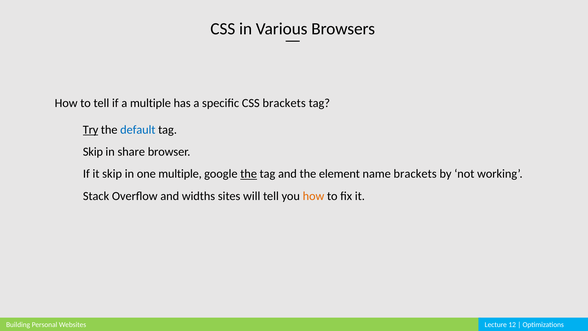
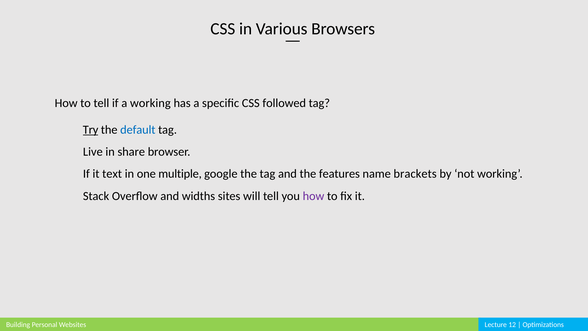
a multiple: multiple -> working (150, 103)
CSS brackets: brackets -> followed (284, 103)
Skip: Skip -> Live (93, 152)
it skip: skip -> text (112, 174)
the underline: present -> none (249, 174)
element: element -> features (339, 174)
how colour: orange -> purple (313, 196)
